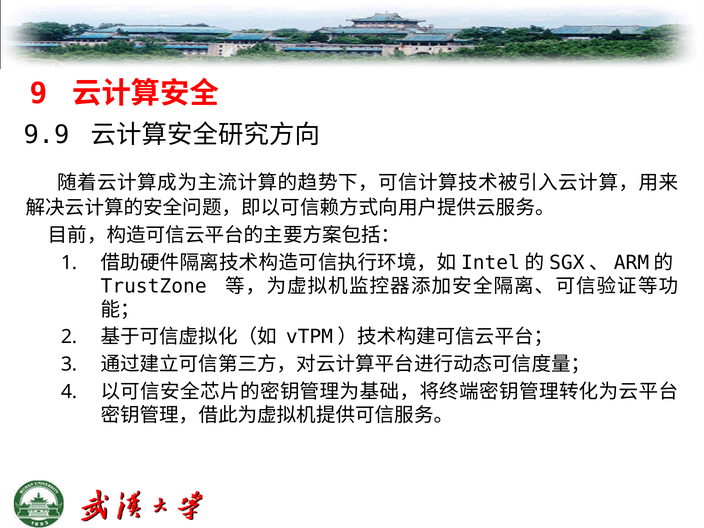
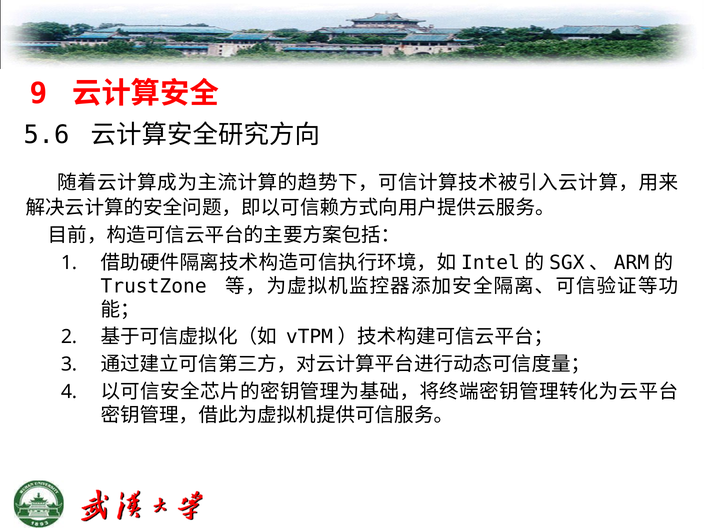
9.9: 9.9 -> 5.6 (46, 135)
